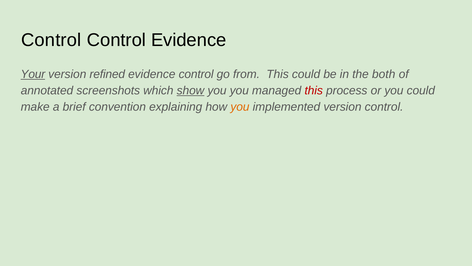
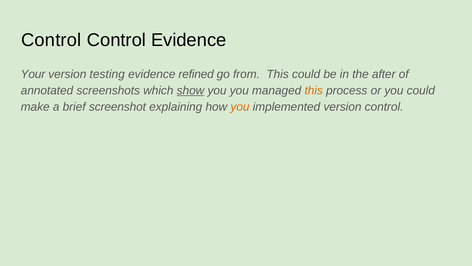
Your underline: present -> none (33, 74)
refined: refined -> testing (107, 74)
evidence control: control -> refined (196, 74)
both: both -> after (384, 74)
this colour: red -> orange (314, 91)
convention: convention -> screenshot (117, 107)
